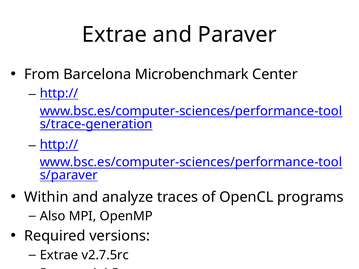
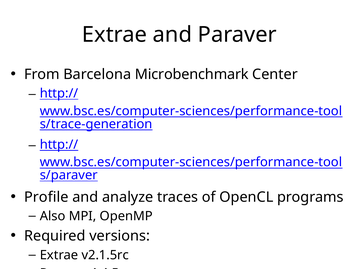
Within: Within -> Profile (46, 197)
v2.7.5rc: v2.7.5rc -> v2.1.5rc (105, 255)
